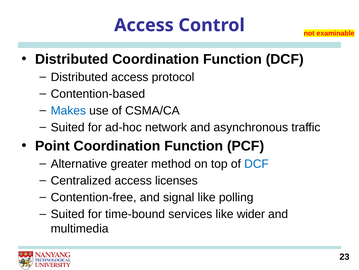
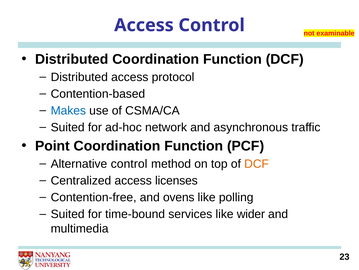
Alternative greater: greater -> control (129, 163)
DCF colour: blue -> orange (256, 163)
signal: signal -> ovens (179, 197)
